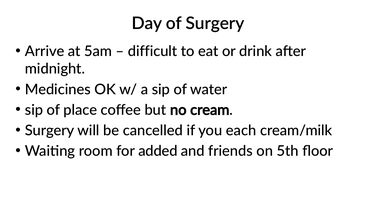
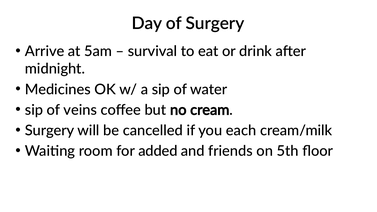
difficult: difficult -> survival (153, 51)
place: place -> veins (80, 110)
